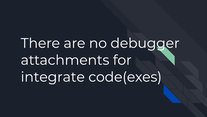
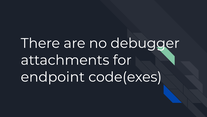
integrate: integrate -> endpoint (53, 77)
